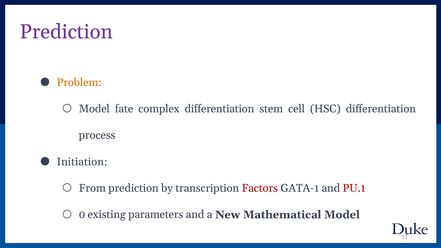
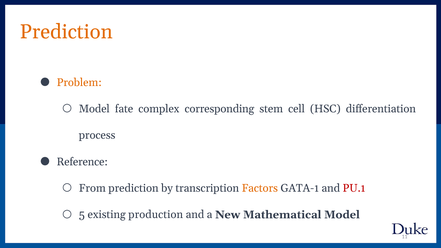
Prediction colour: purple -> orange (66, 32)
complex differentiation: differentiation -> corresponding (219, 109)
Initiation: Initiation -> Reference (82, 162)
Factors colour: red -> orange (260, 188)
0: 0 -> 5 (82, 215)
parameters: parameters -> production (156, 215)
